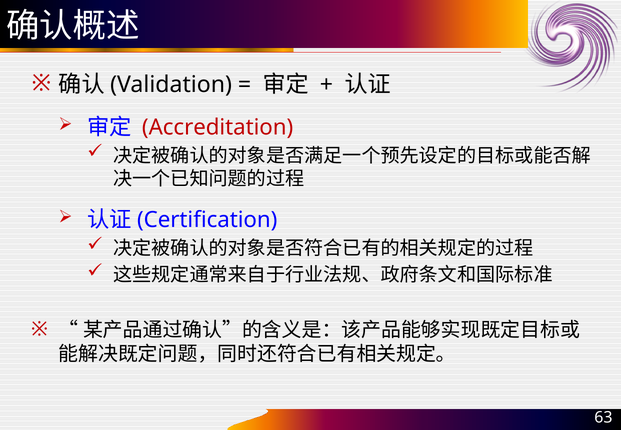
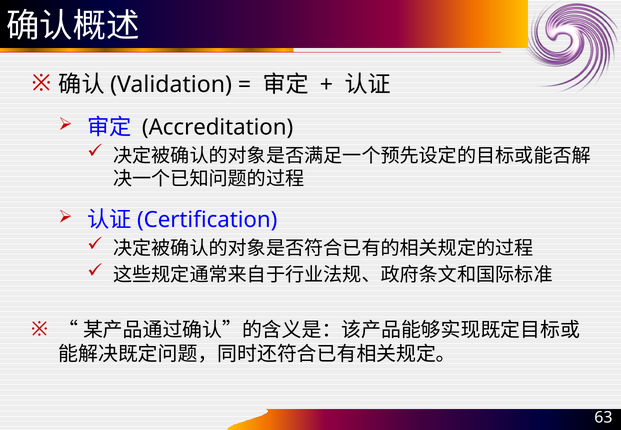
Accreditation colour: red -> black (218, 127)
